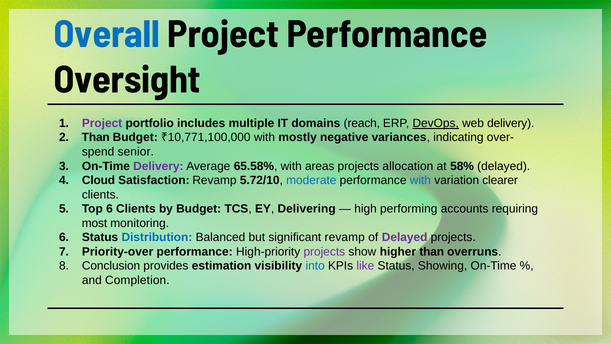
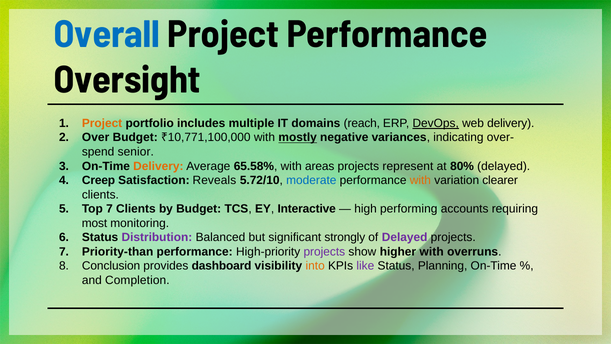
Project colour: purple -> orange (102, 123)
Than: Than -> Over (96, 137)
mostly underline: none -> present (298, 137)
Delivery colour: purple -> orange (158, 166)
allocation: allocation -> represent (408, 166)
58%: 58% -> 80% (462, 166)
Cloud: Cloud -> Creep (99, 180)
Satisfaction Revamp: Revamp -> Reveals (214, 180)
with colour: blue -> orange (420, 180)
Top 6: 6 -> 7 (109, 209)
Delivering: Delivering -> Interactive (307, 209)
Distribution colour: blue -> purple (157, 237)
significant revamp: revamp -> strongly (345, 237)
Priority-over: Priority-over -> Priority-than (118, 252)
higher than: than -> with (432, 252)
estimation: estimation -> dashboard (222, 266)
into colour: blue -> orange (315, 266)
Showing: Showing -> Planning (443, 266)
